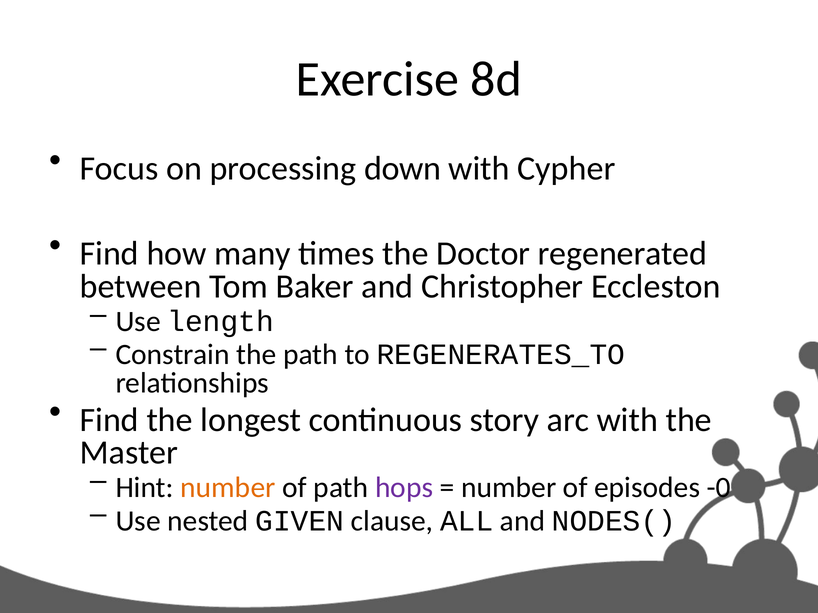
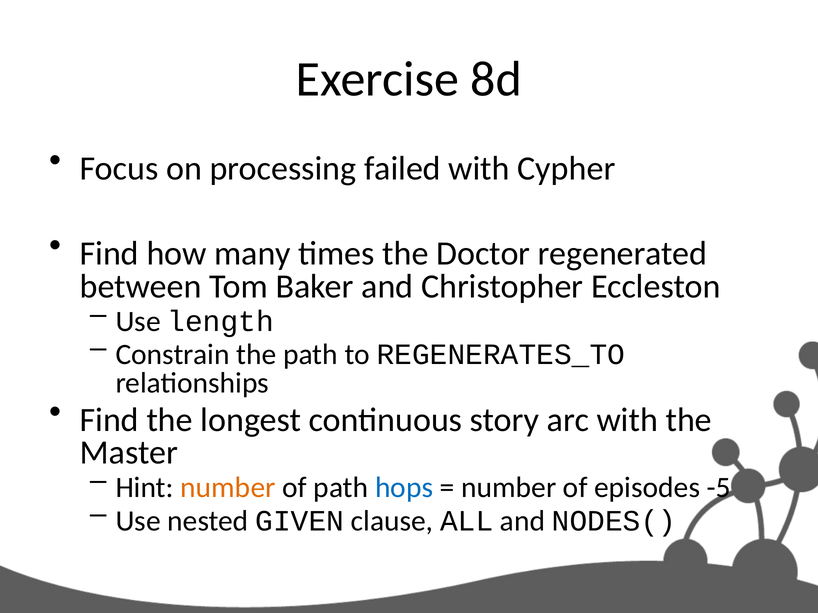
down: down -> failed (402, 169)
hops colour: purple -> blue (404, 488)
-0: -0 -> -5 (719, 488)
